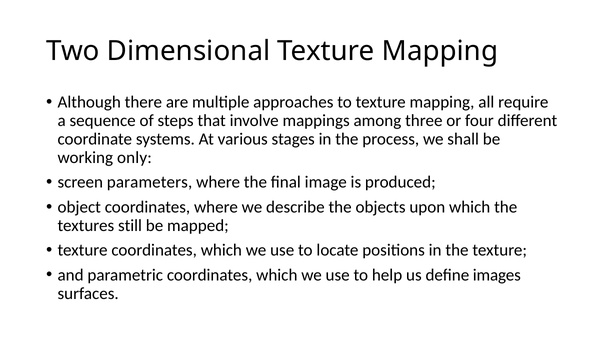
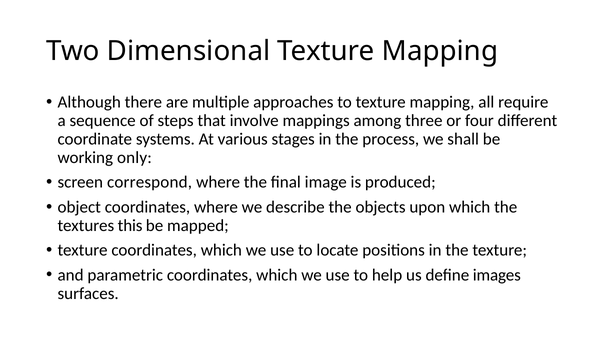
parameters: parameters -> correspond (150, 182)
still: still -> this (130, 225)
